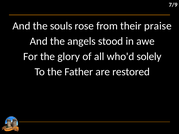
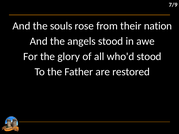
praise: praise -> nation (158, 26)
who'd solely: solely -> stood (149, 57)
